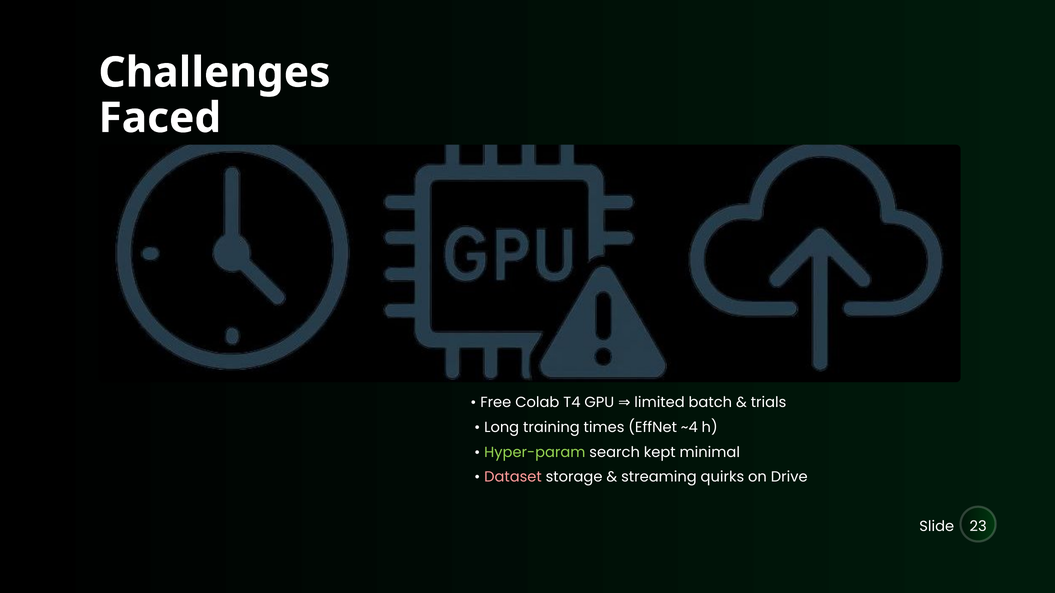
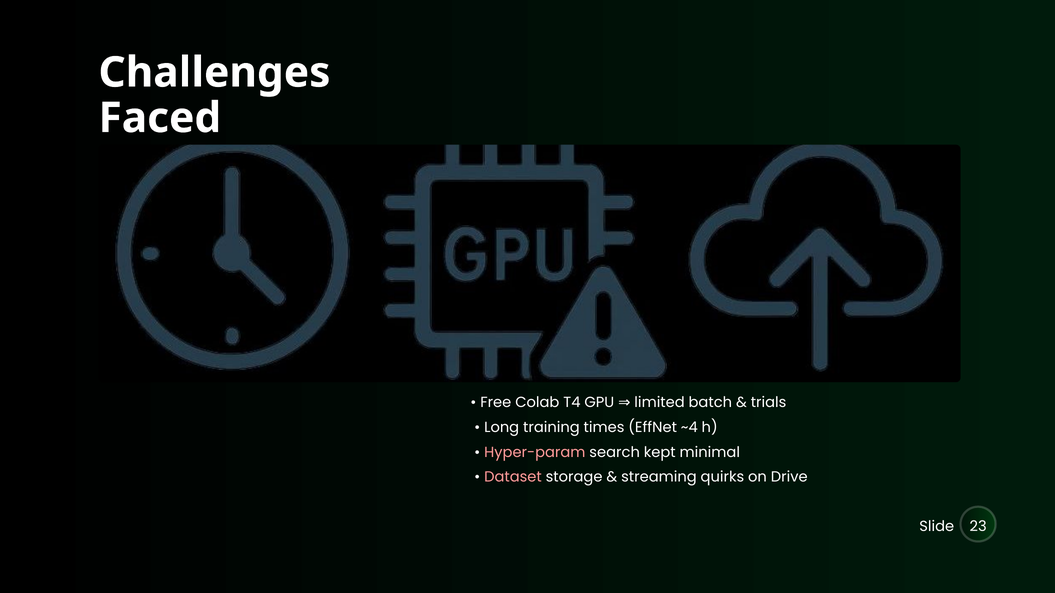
Hyper-param colour: light green -> pink (535, 453)
